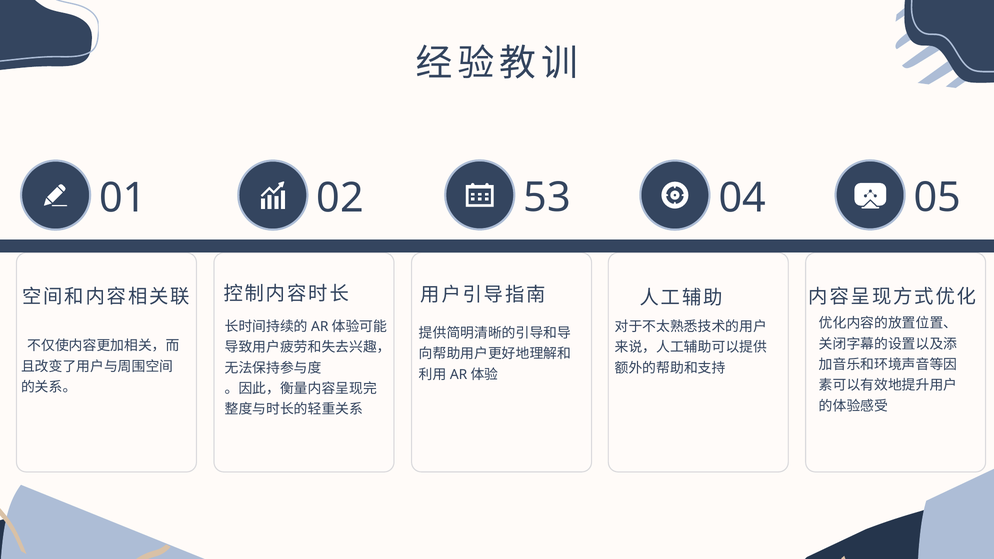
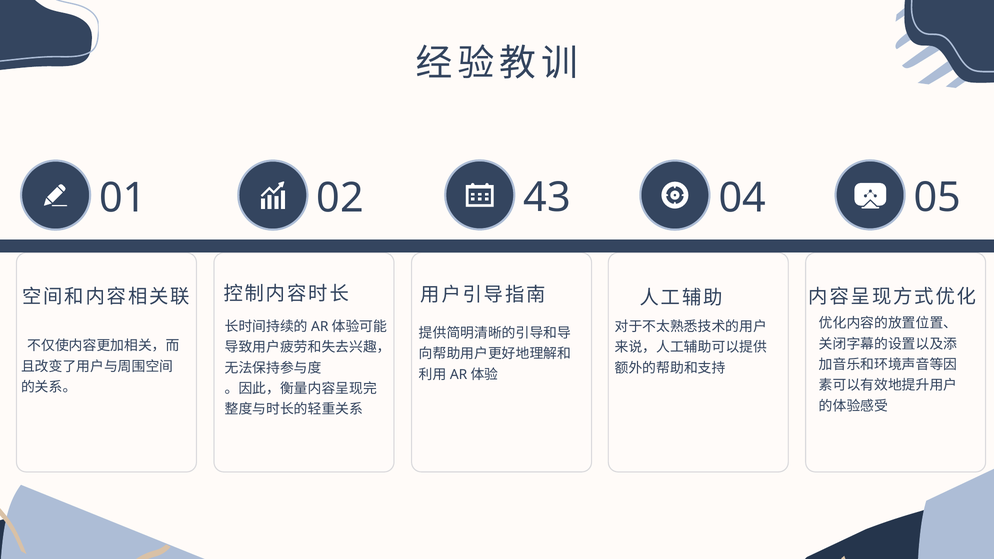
53: 53 -> 43 (547, 198)
